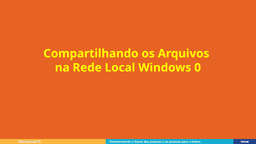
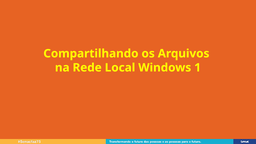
0: 0 -> 1 (198, 68)
